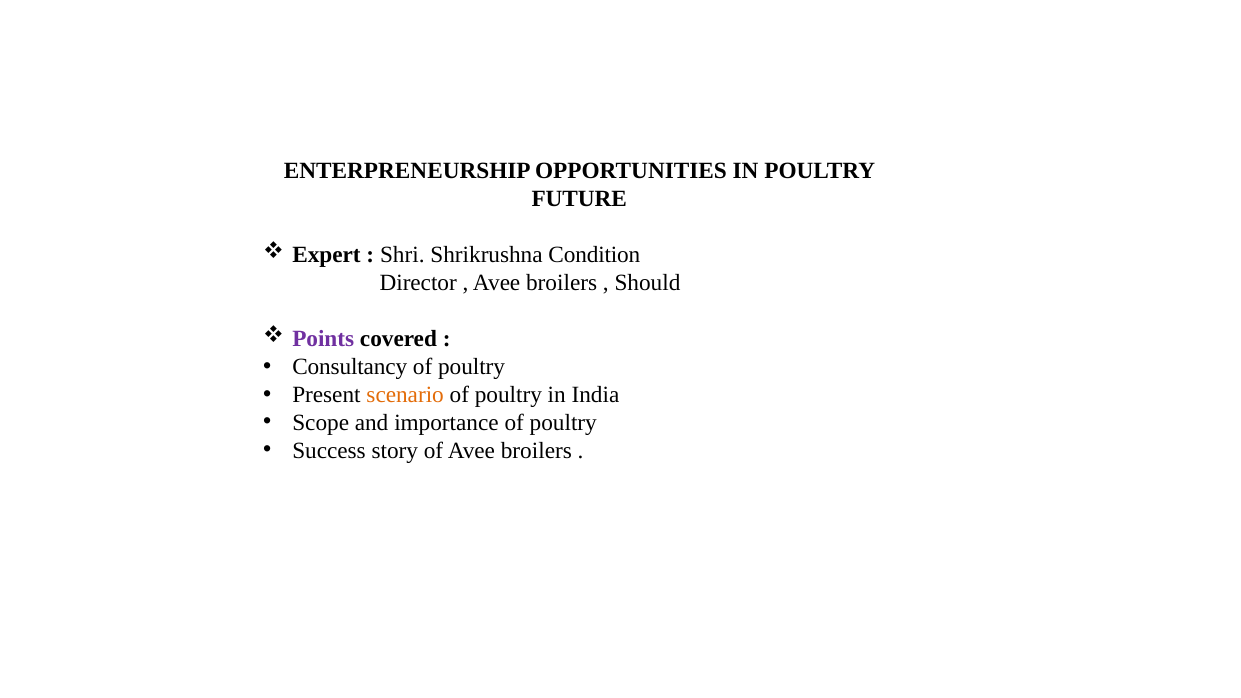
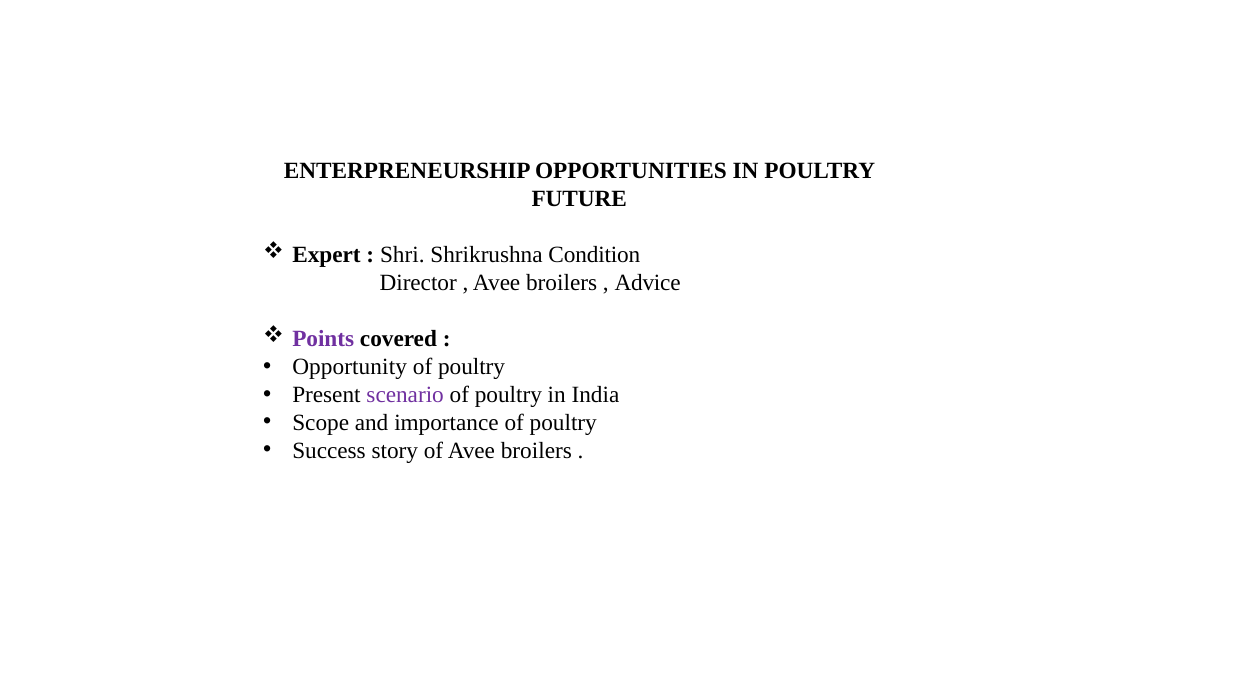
Should: Should -> Advice (648, 283)
Consultancy: Consultancy -> Opportunity (350, 367)
scenario colour: orange -> purple (405, 395)
